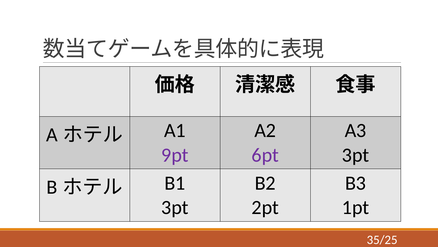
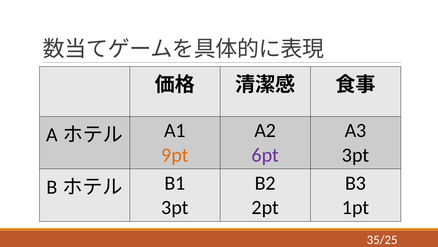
9pt colour: purple -> orange (175, 155)
